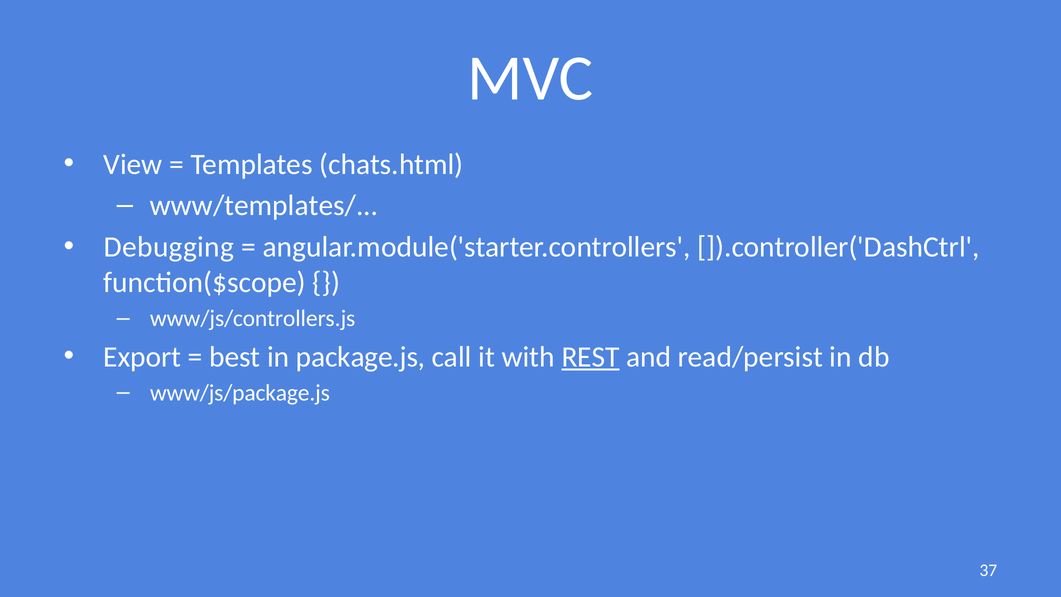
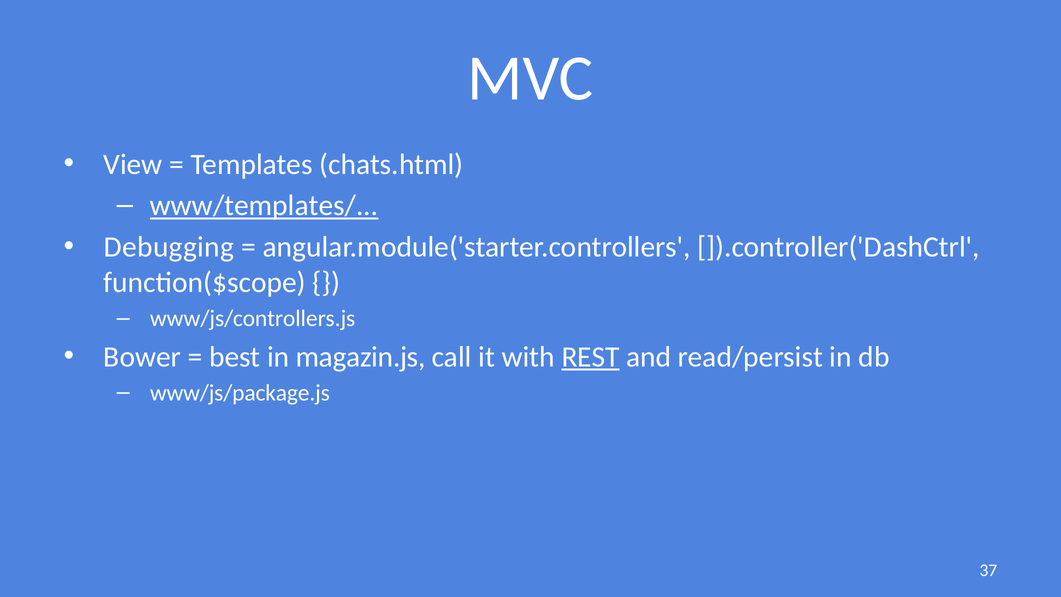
www/templates/ underline: none -> present (264, 206)
Export: Export -> Bower (142, 357)
package.js: package.js -> magazin.js (361, 357)
